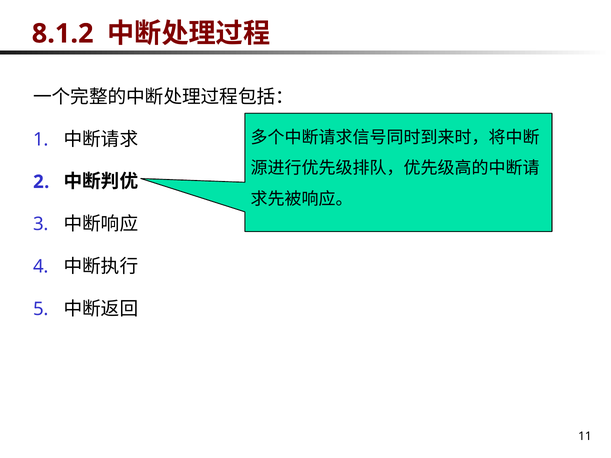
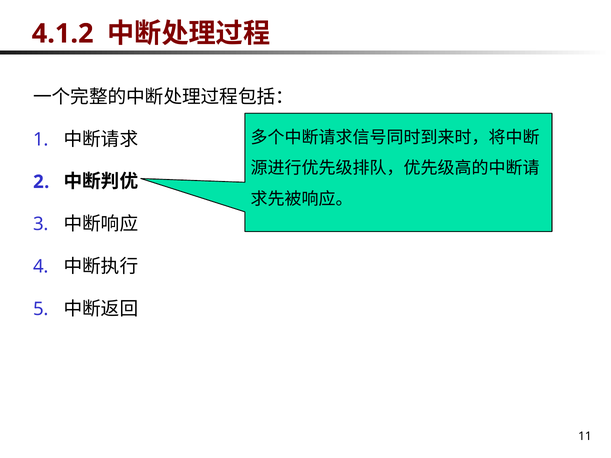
8.1.2: 8.1.2 -> 4.1.2 (63, 34)
